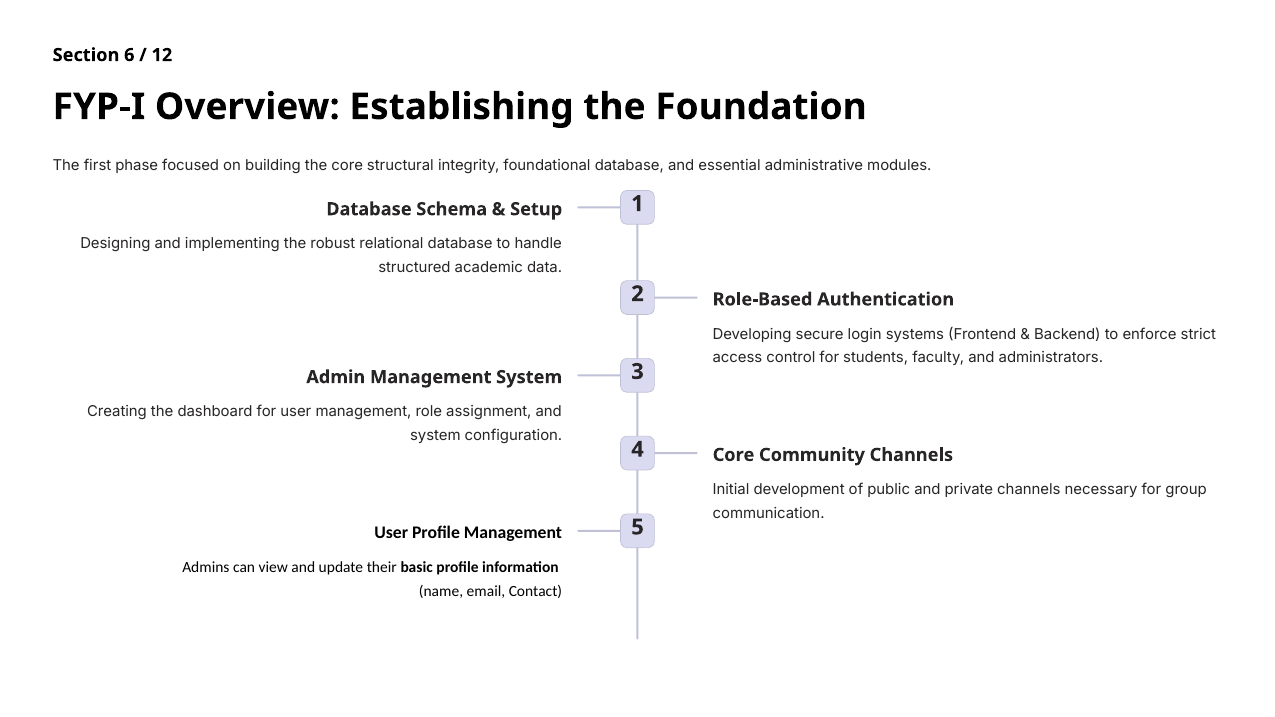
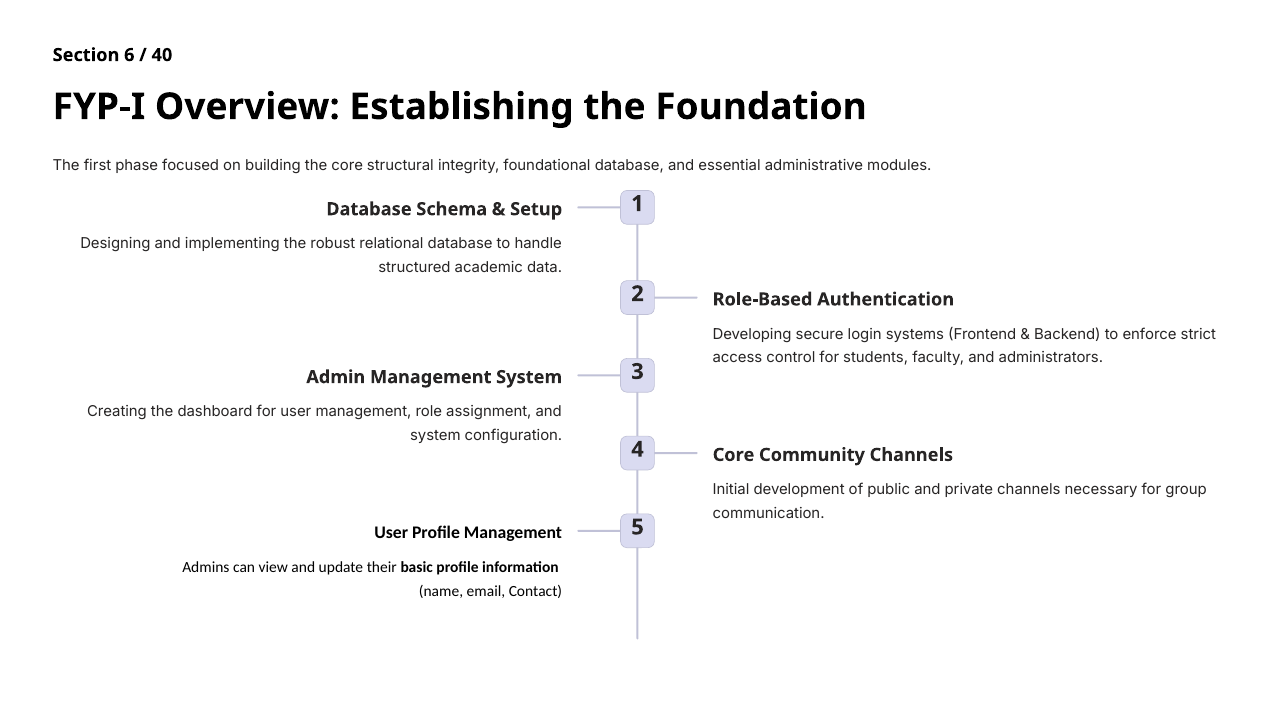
12: 12 -> 40 (162, 55)
